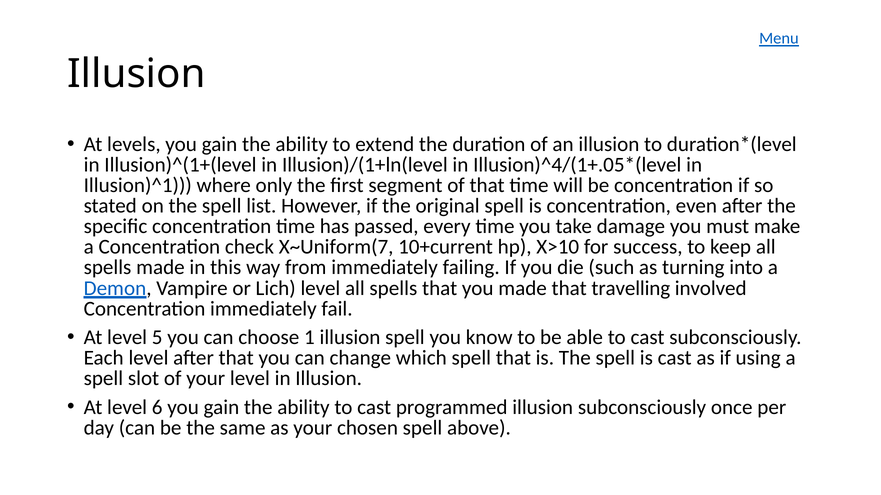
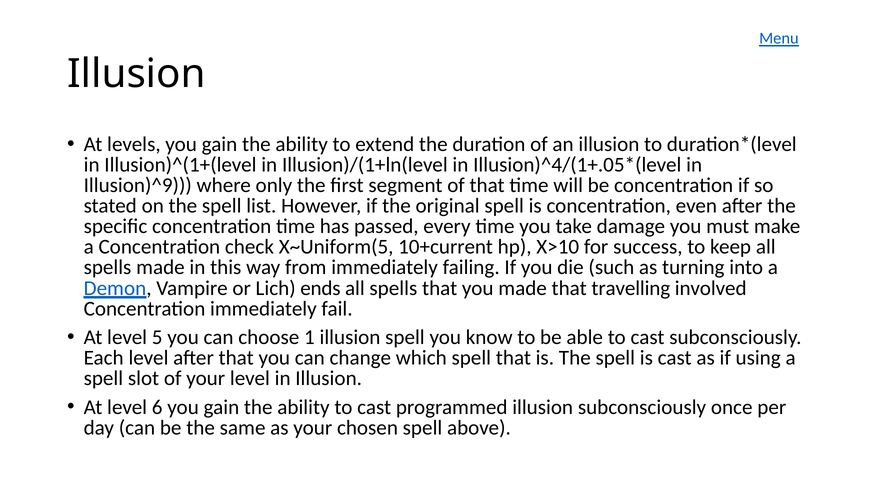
Illusion)^1: Illusion)^1 -> Illusion)^9 (138, 186)
X~Uniform(7: X~Uniform(7 -> X~Uniform(5 (336, 247)
Lich level: level -> ends (320, 289)
